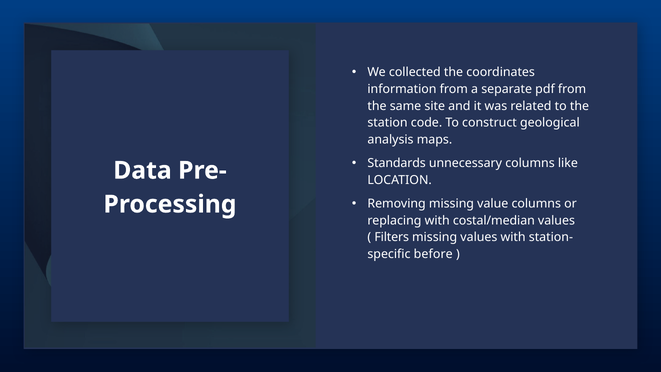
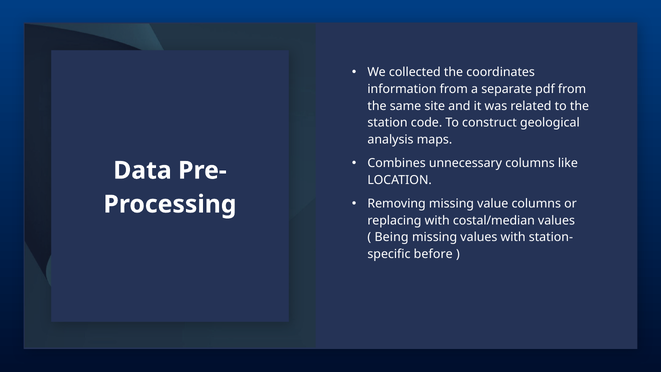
Standards: Standards -> Combines (397, 163)
Filters: Filters -> Being (392, 237)
